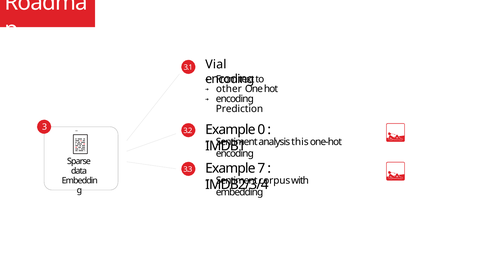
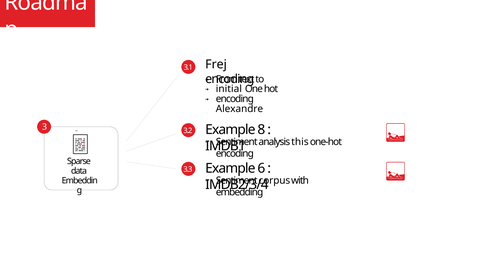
Vial: Vial -> Frej (216, 64)
other: other -> initial (229, 89)
Prediction: Prediction -> Alexandre (239, 109)
0: 0 -> 8 (261, 130)
7: 7 -> 6 (261, 169)
